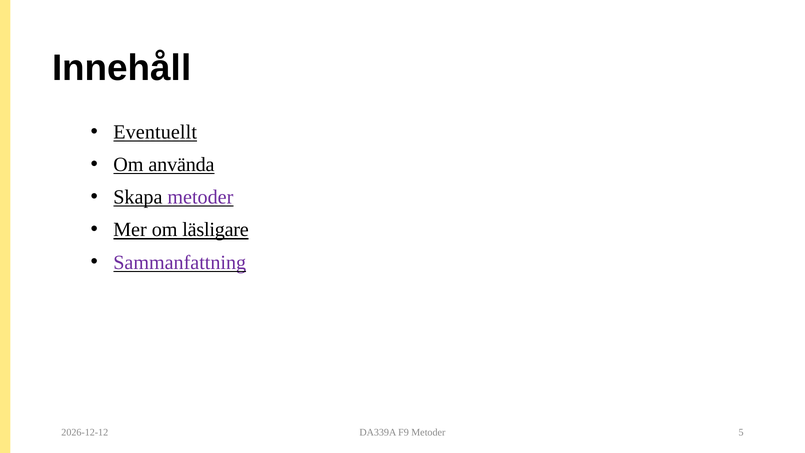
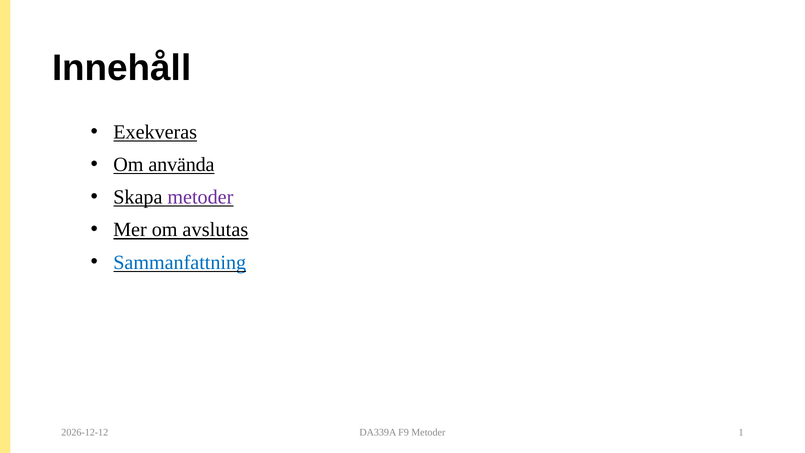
Eventuellt: Eventuellt -> Exekveras (155, 132)
läsligare: läsligare -> avslutas (215, 230)
Sammanfattning colour: purple -> blue (180, 262)
5: 5 -> 1 (741, 432)
